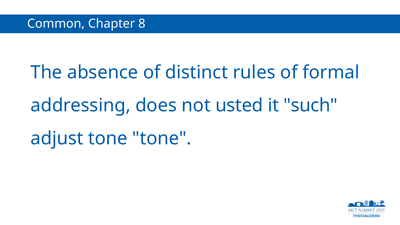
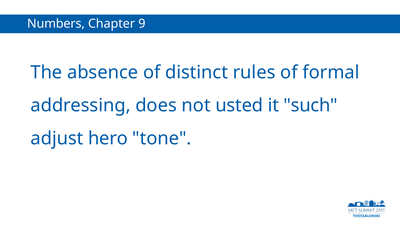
Common: Common -> Numbers (56, 24)
8: 8 -> 9 (142, 24)
adjust tone: tone -> hero (108, 139)
